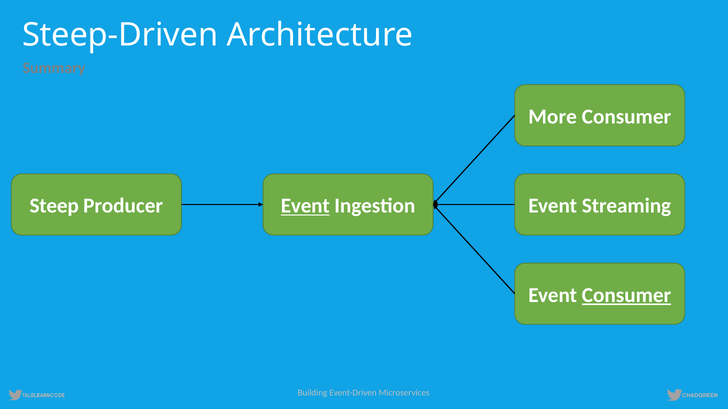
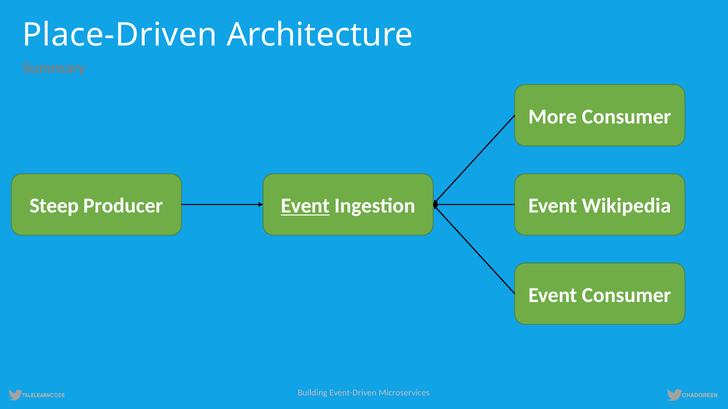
Steep-Driven: Steep-Driven -> Place-Driven (120, 35)
Streaming: Streaming -> Wikipedia (626, 206)
Consumer underline: present -> none (626, 296)
